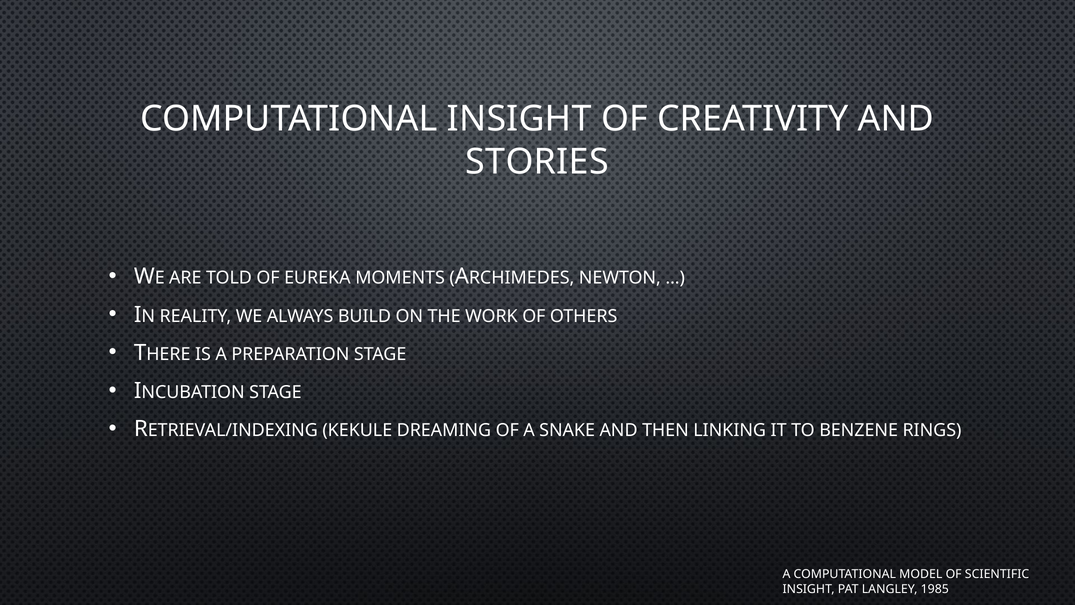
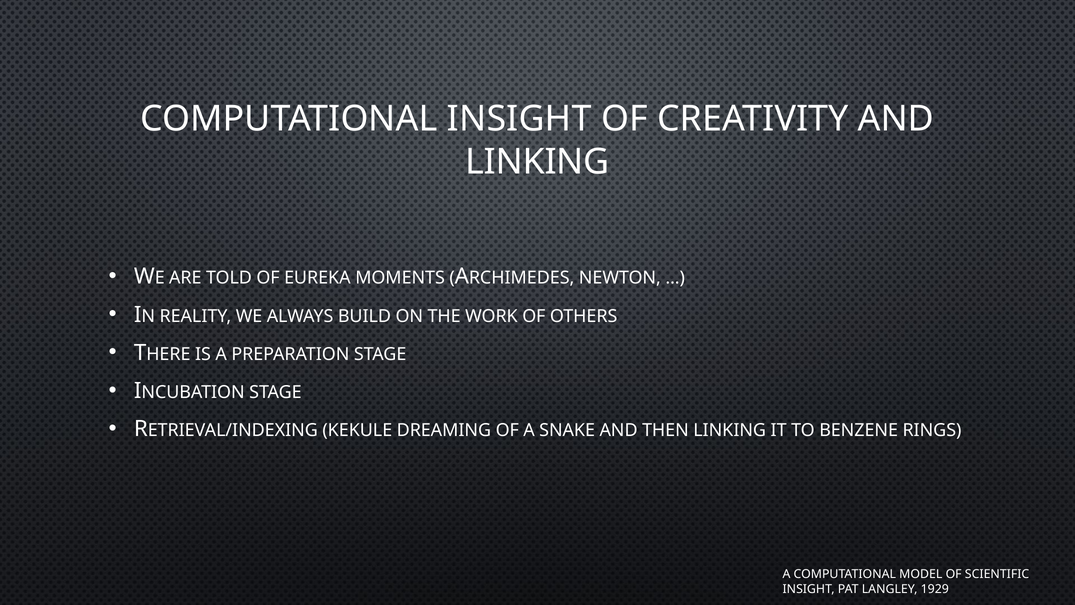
STORIES: STORIES -> LINKING (537, 162)
1985: 1985 -> 1929 (935, 589)
